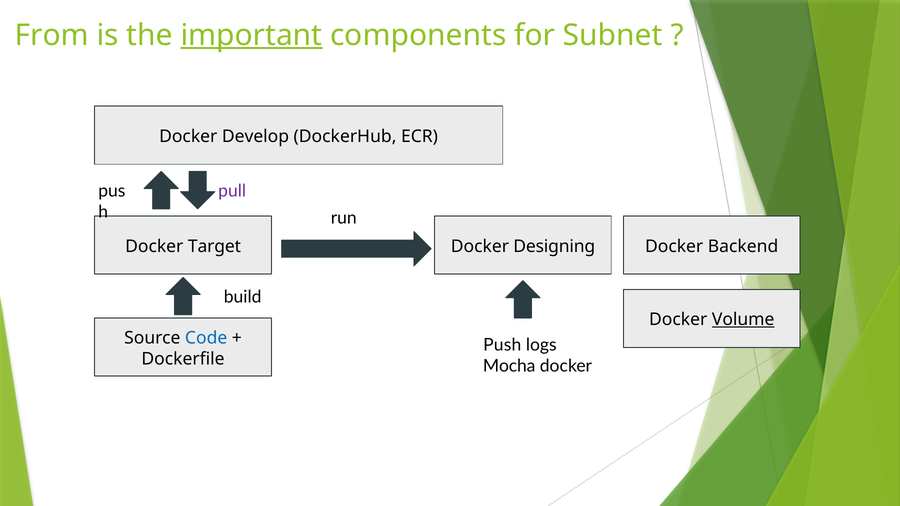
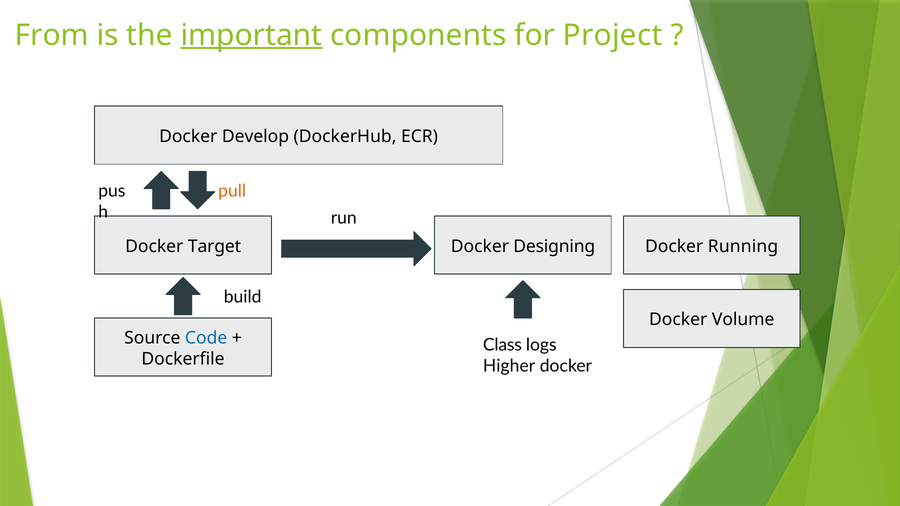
Subnet: Subnet -> Project (613, 35)
pull colour: purple -> orange (232, 191)
Backend: Backend -> Running (743, 246)
Volume underline: present -> none (743, 320)
Push: Push -> Class (502, 345)
Mocha: Mocha -> Higher (509, 366)
